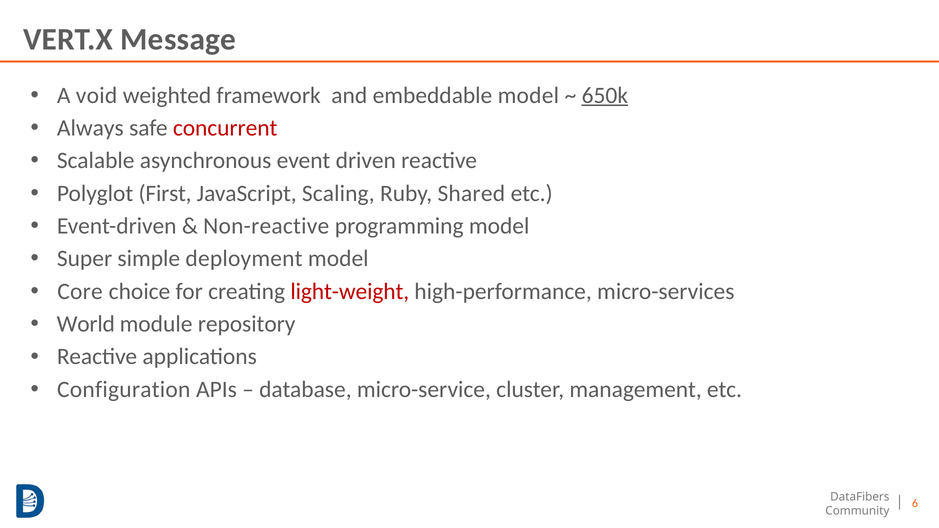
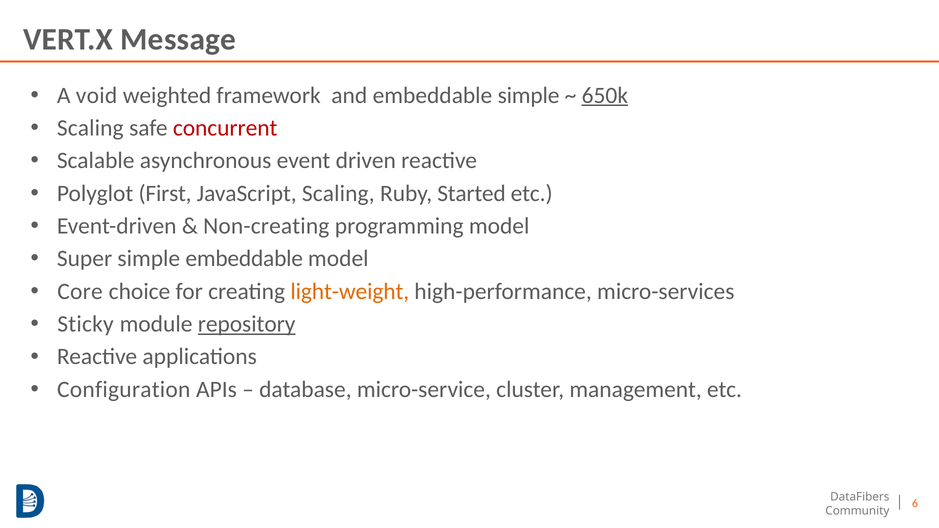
embeddable model: model -> simple (529, 95)
Always: Always -> Scaling (90, 128)
Shared: Shared -> Started (472, 193)
Non-reactive: Non-reactive -> Non-creating (266, 226)
simple deployment: deployment -> embeddable (244, 259)
light-weight colour: red -> orange (350, 291)
World: World -> Sticky (86, 324)
repository underline: none -> present (247, 324)
